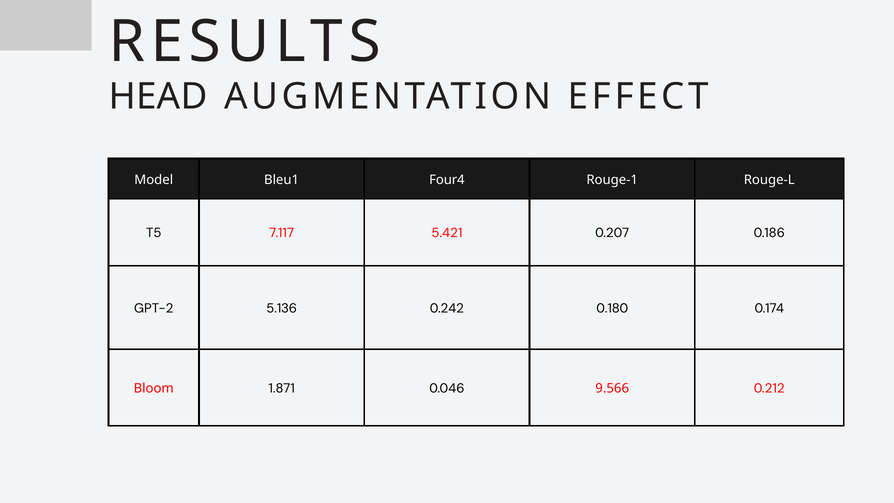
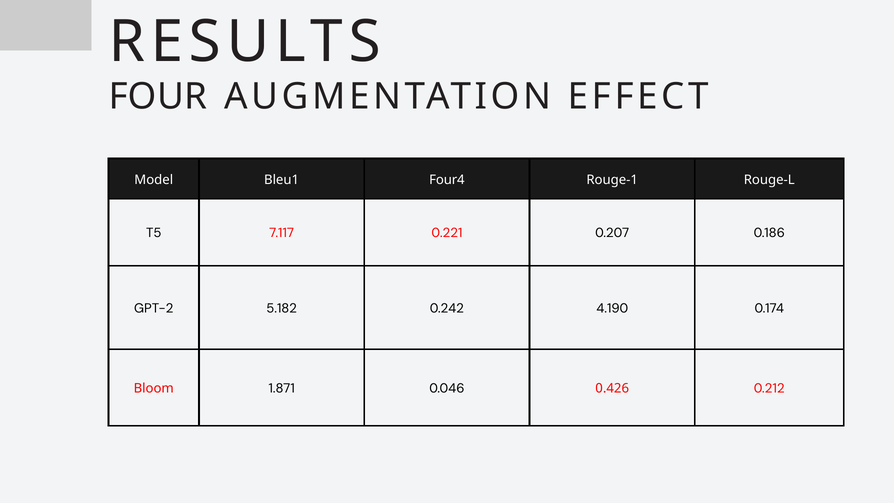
HEAD: HEAD -> FOUR (158, 97)
5.421: 5.421 -> 0.221 (447, 233)
5.136: 5.136 -> 5.182 (282, 308)
0.180: 0.180 -> 4.190 (612, 308)
9.566: 9.566 -> 0.426 (612, 388)
